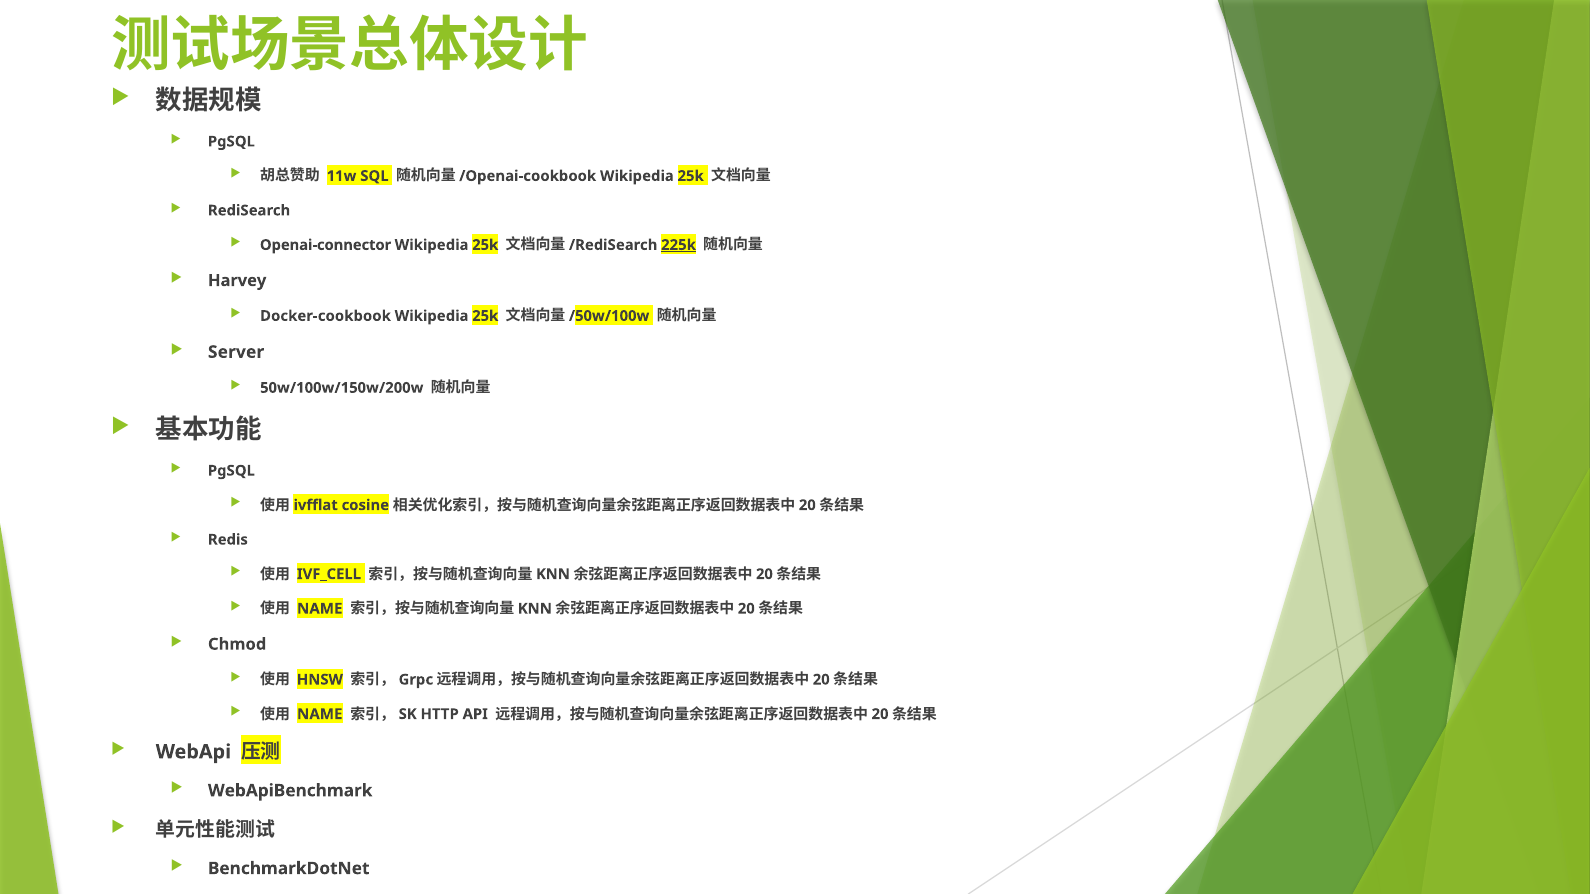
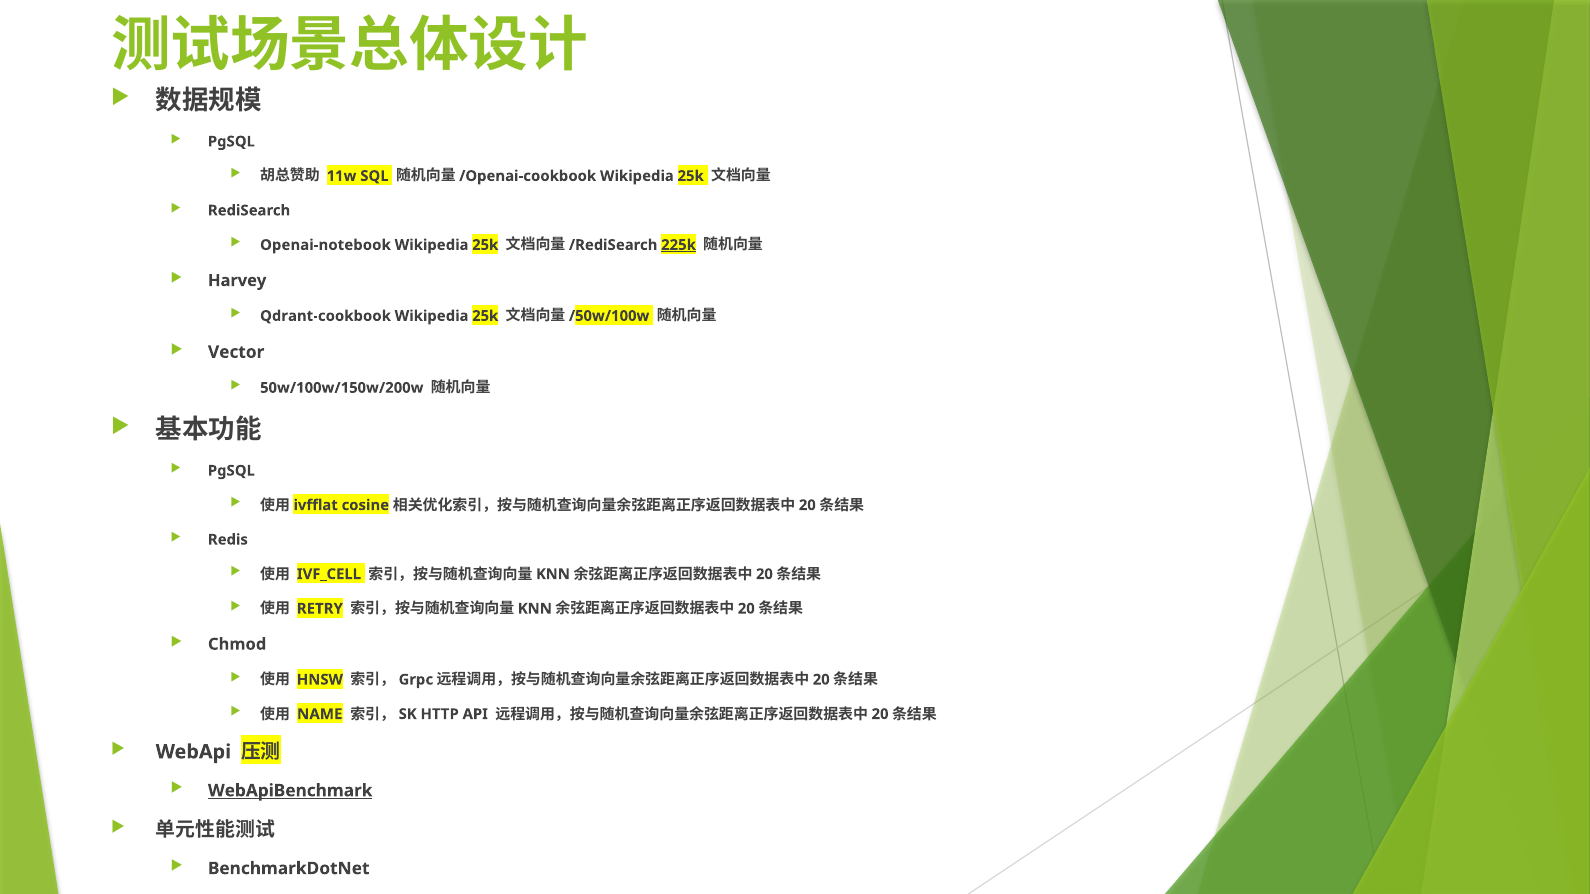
Openai-connector: Openai-connector -> Openai-notebook (325, 245)
Docker-cookbook: Docker-cookbook -> Qdrant-cookbook (325, 316)
Server: Server -> Vector (236, 352)
NAME: NAME -> RETRY (320, 609)
WebApiBenchmark underline: none -> present (290, 791)
